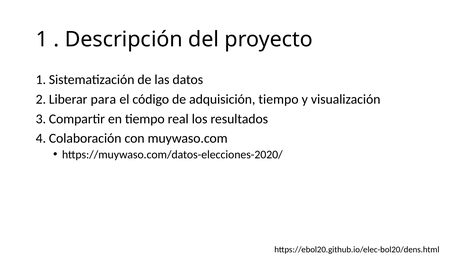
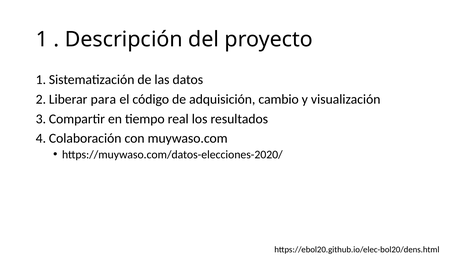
adquisición tiempo: tiempo -> cambio (279, 99)
